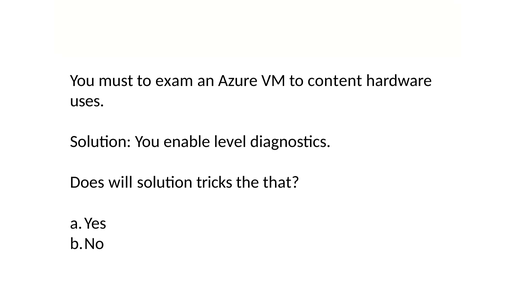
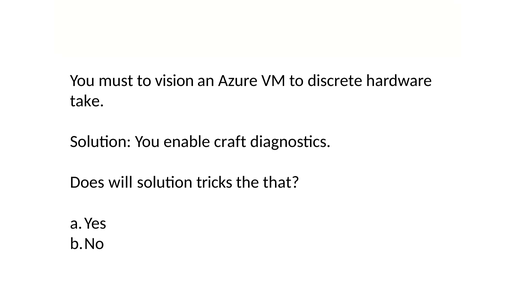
exam: exam -> vision (174, 81)
content: content -> discrete (335, 81)
uses: uses -> take (87, 101)
level: level -> craft (230, 142)
